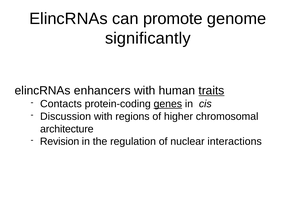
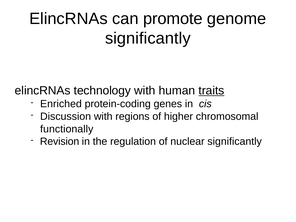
enhancers: enhancers -> technology (102, 91)
Contacts: Contacts -> Enriched (61, 104)
genes underline: present -> none (168, 104)
architecture: architecture -> functionally (67, 129)
nuclear interactions: interactions -> significantly (235, 141)
